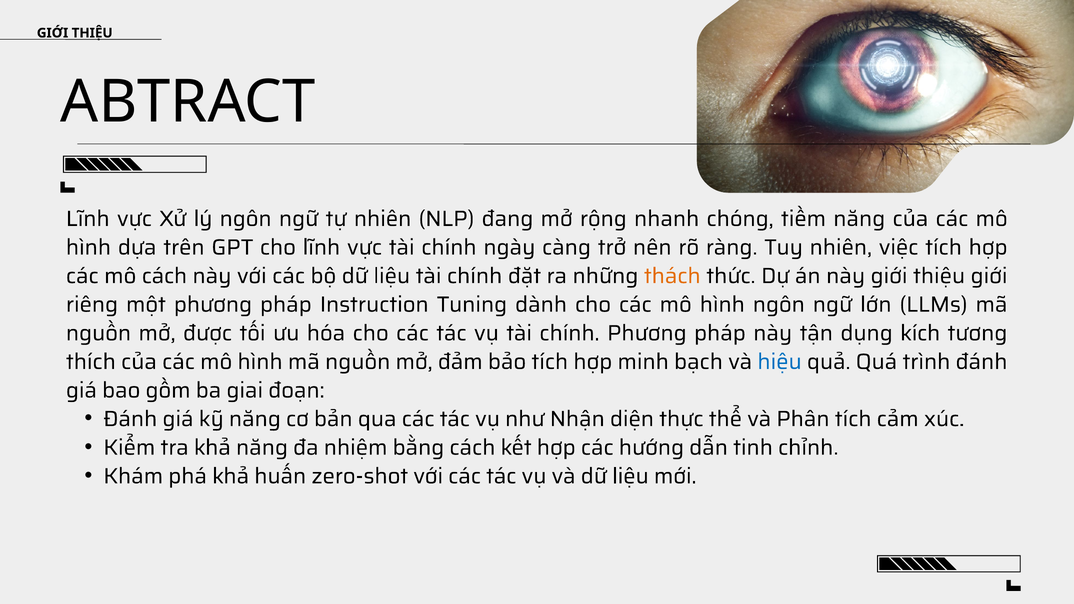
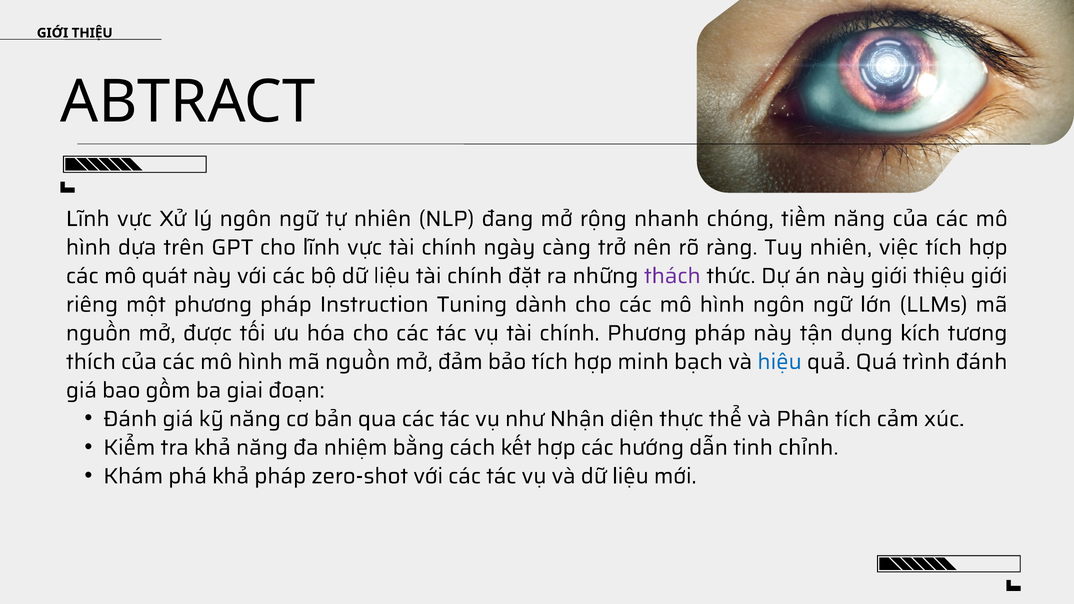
mô cách: cách -> quát (164, 276)
thách colour: orange -> purple (672, 276)
khả huấn: huấn -> pháp (280, 476)
